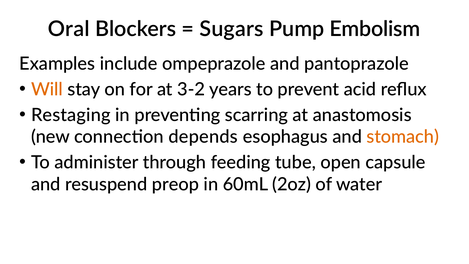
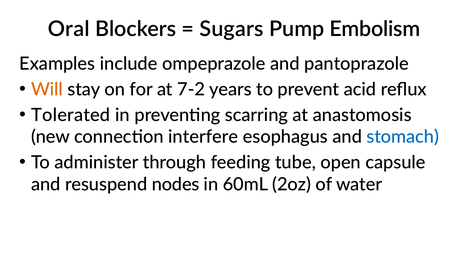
3-2: 3-2 -> 7-2 (191, 89)
Restaging: Restaging -> Tolerated (71, 115)
depends: depends -> interfere (203, 137)
stomach colour: orange -> blue (403, 137)
preop: preop -> nodes (176, 184)
